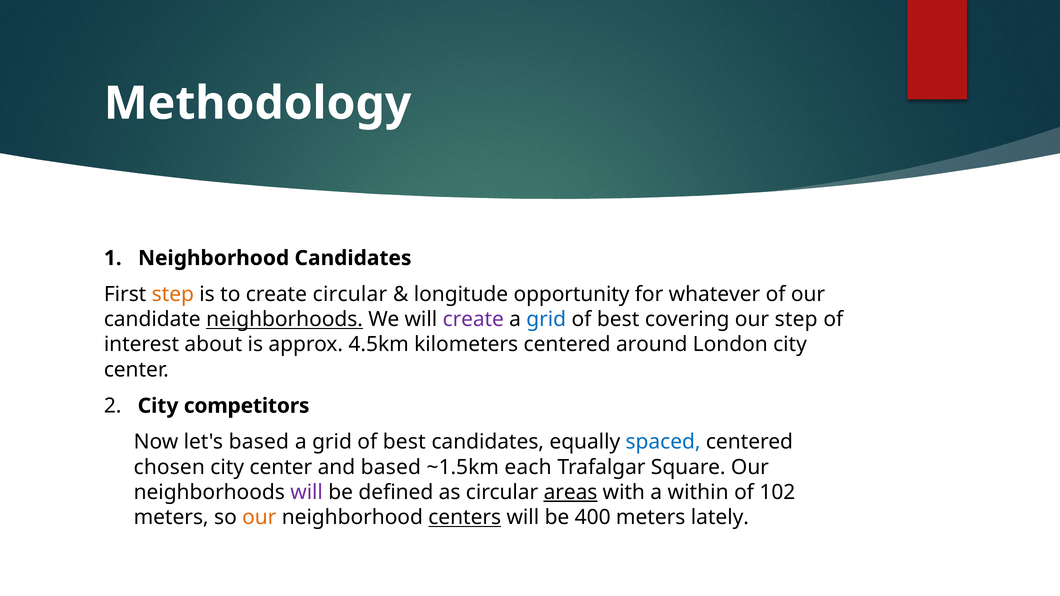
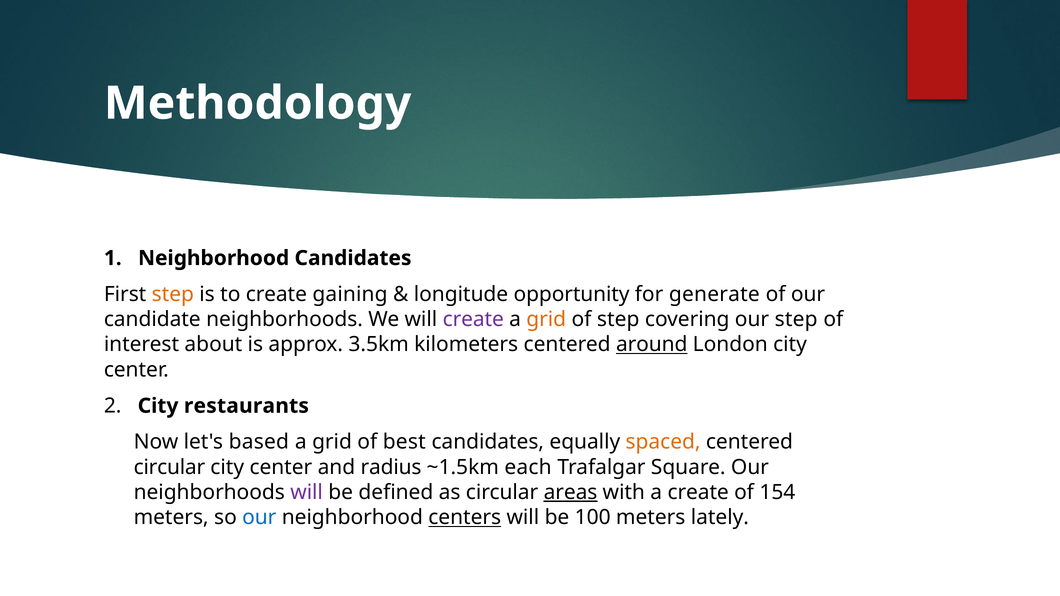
create circular: circular -> gaining (350, 294)
whatever: whatever -> generate (714, 294)
neighborhoods underline: present -> none (285, 320)
grid colour: blue -> orange (546, 320)
best: best -> step (618, 320)
4.5km: 4.5km -> 3.5km (379, 345)
around underline: none -> present (652, 345)
competitors: competitors -> restaurants (246, 406)
spaced colour: blue -> orange (663, 442)
chosen: chosen -> circular (169, 467)
and based: based -> radius (391, 467)
a within: within -> create (698, 492)
102: 102 -> 154 (777, 492)
our colour: orange -> blue (259, 518)
400: 400 -> 100 (593, 518)
